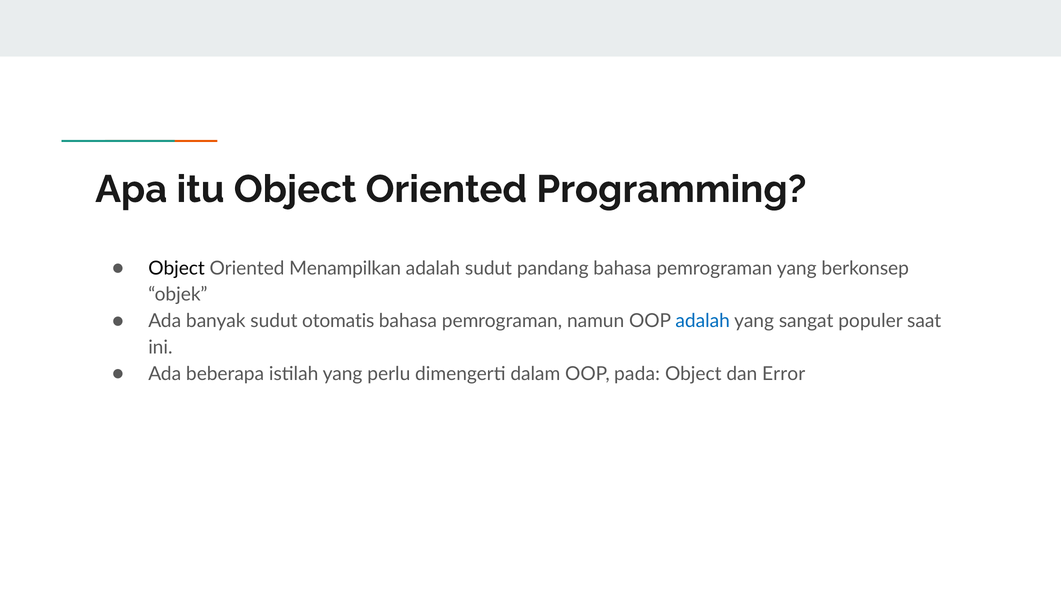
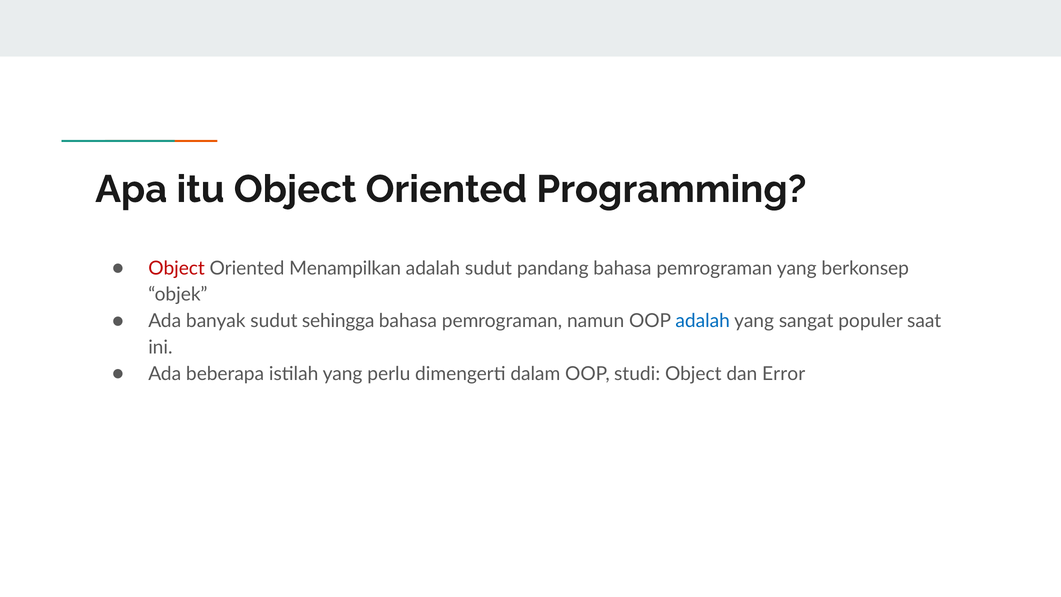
Object colour: black -> red (177, 268)
otomatis: otomatis -> sehingga (338, 321)
pada: pada -> studi (637, 374)
